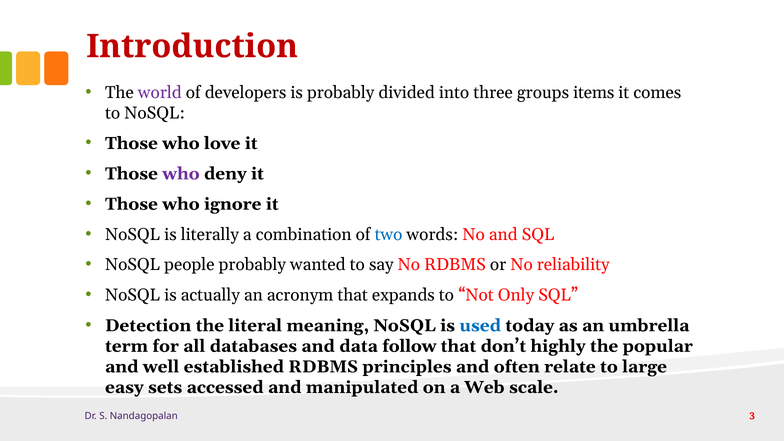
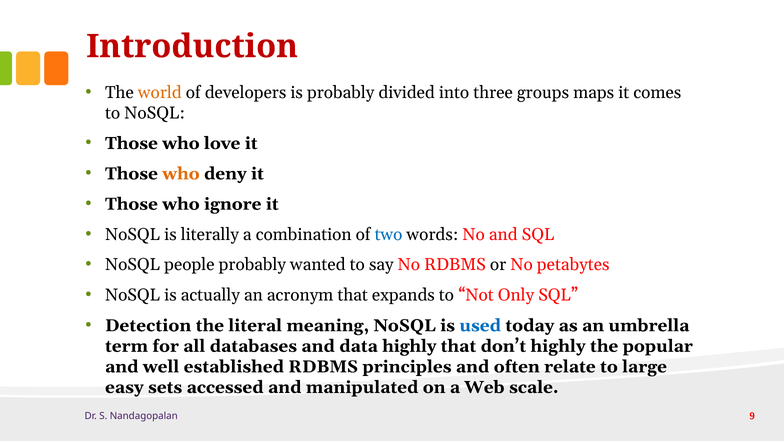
world colour: purple -> orange (160, 92)
items: items -> maps (594, 92)
who colour: purple -> orange (181, 174)
reliability: reliability -> petabytes (573, 265)
data follow: follow -> highly (409, 346)
3: 3 -> 9 (752, 416)
